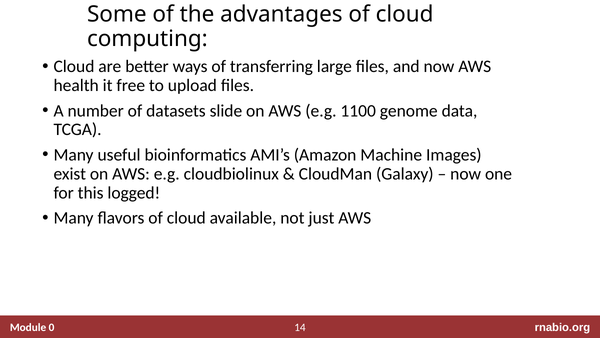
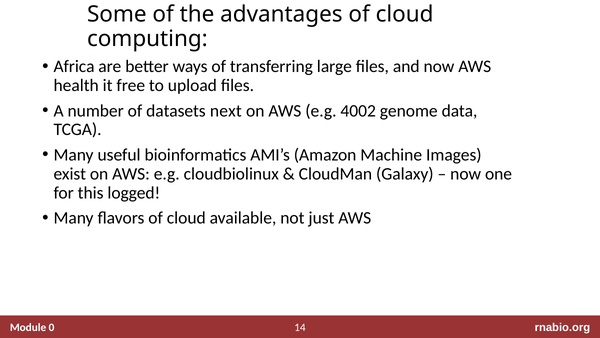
Cloud: Cloud -> Africa (74, 67)
slide: slide -> next (226, 111)
1100: 1100 -> 4002 (358, 111)
